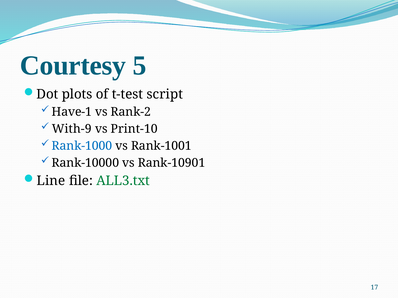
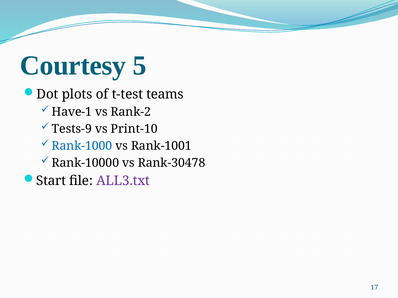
script: script -> teams (165, 94)
With-9: With-9 -> Tests-9 (72, 129)
Rank-10901: Rank-10901 -> Rank-30478 (172, 163)
Line: Line -> Start (51, 181)
ALL3.txt colour: green -> purple (123, 181)
